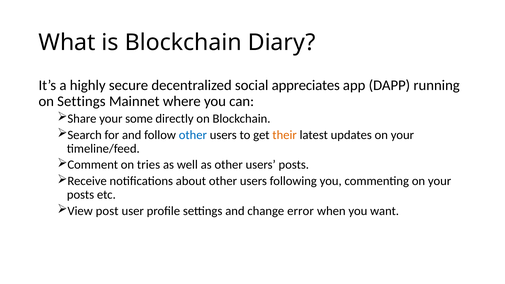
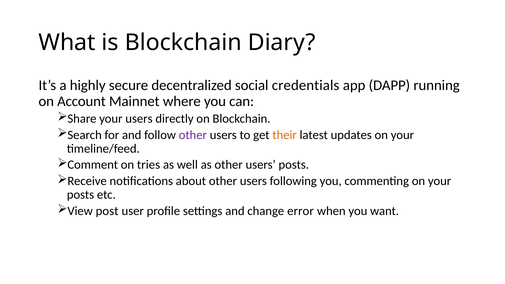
appreciates: appreciates -> credentials (306, 85)
on Settings: Settings -> Account (81, 101)
your some: some -> users (139, 119)
other colour: blue -> purple (193, 135)
